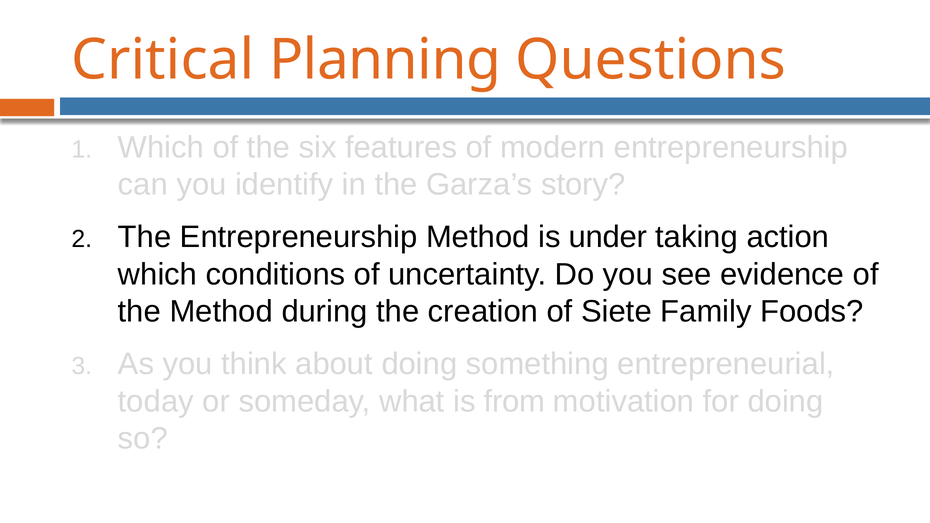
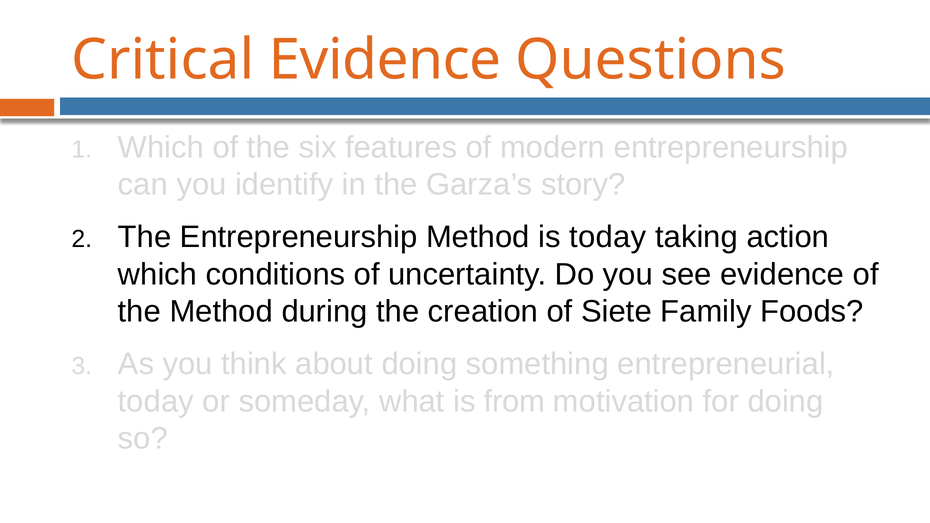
Critical Planning: Planning -> Evidence (385, 60)
is under: under -> today (608, 237)
